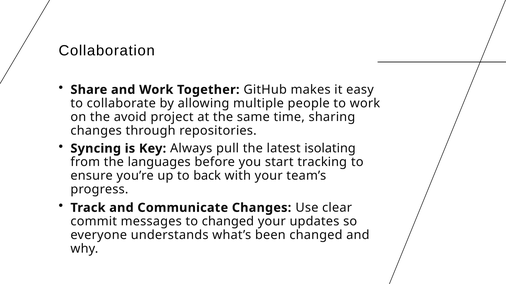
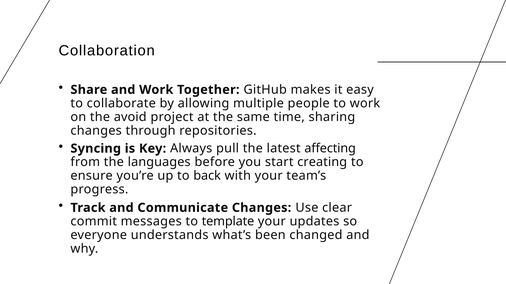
isolating: isolating -> affecting (330, 149)
tracking: tracking -> creating (322, 162)
to changed: changed -> template (228, 222)
